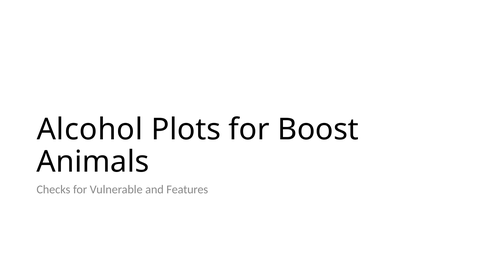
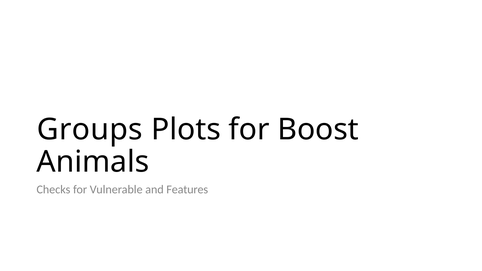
Alcohol: Alcohol -> Groups (90, 130)
